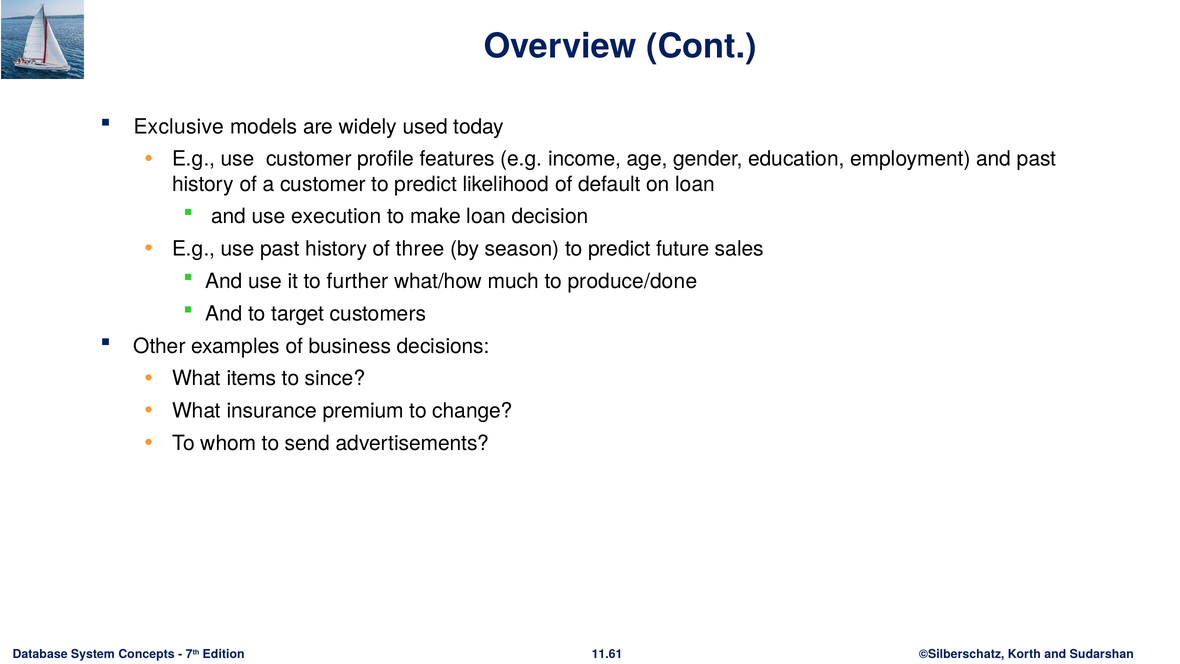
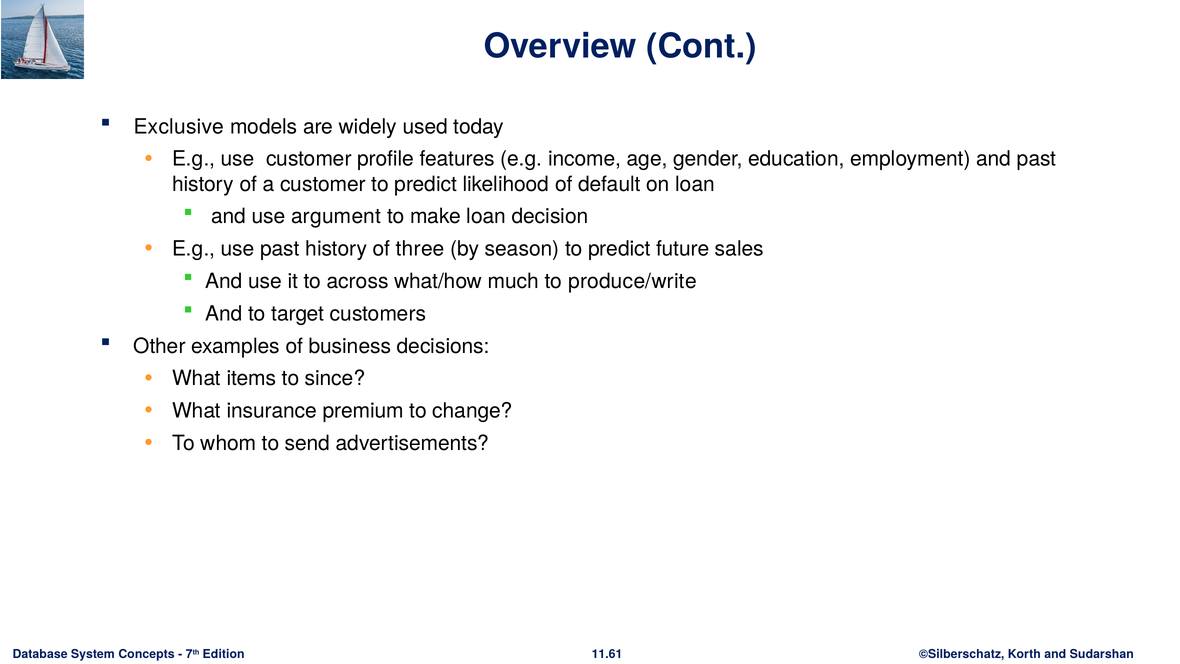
execution: execution -> argument (336, 216)
further: further -> across (358, 281)
produce/done: produce/done -> produce/write (632, 281)
